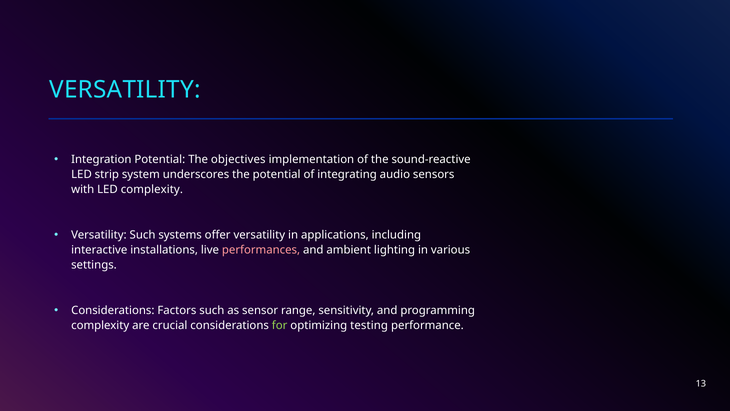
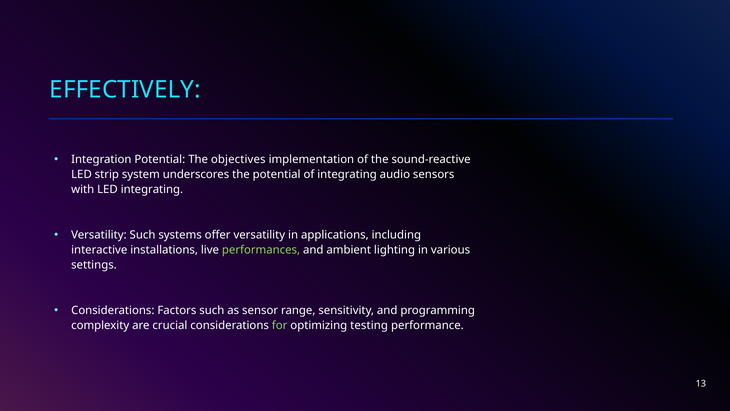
VERSATILITY: VERSATILITY -> EFFECTIVELY (125, 89)
LED complexity: complexity -> integrating (152, 189)
performances colour: pink -> light green (261, 250)
